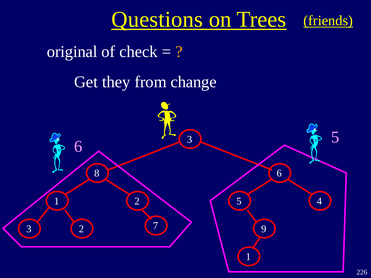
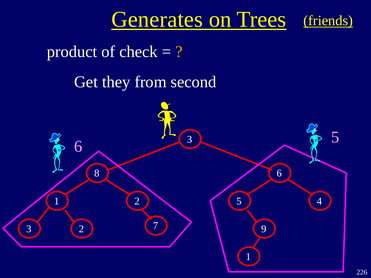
Questions: Questions -> Generates (157, 19)
original: original -> product (72, 52)
change: change -> second (194, 82)
